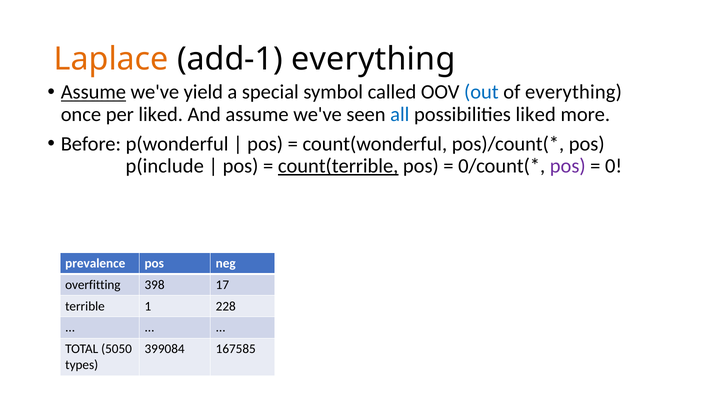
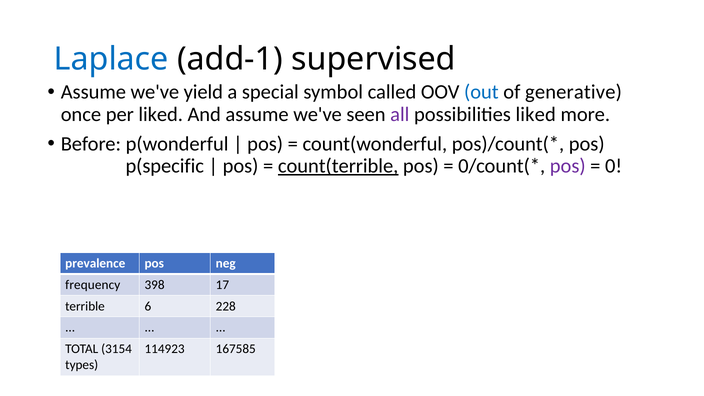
Laplace colour: orange -> blue (111, 59)
add-1 everything: everything -> supervised (374, 59)
Assume underline: present -> none (93, 92)
of everything: everything -> generative (573, 92)
all colour: blue -> purple (400, 114)
p(include: p(include -> p(specific (165, 166)
overfitting: overfitting -> frequency (93, 285)
1: 1 -> 6 (148, 306)
5050: 5050 -> 3154 (117, 349)
399084: 399084 -> 114923 (165, 349)
